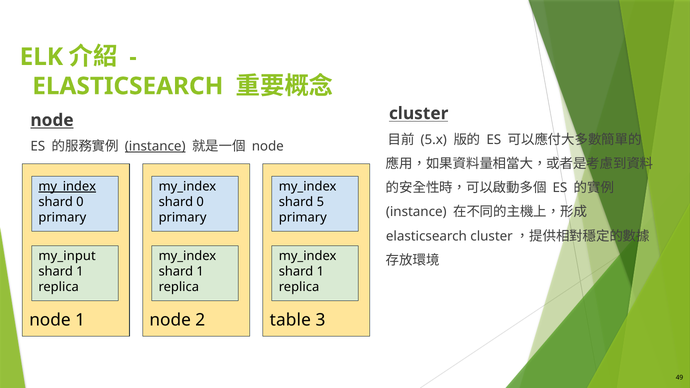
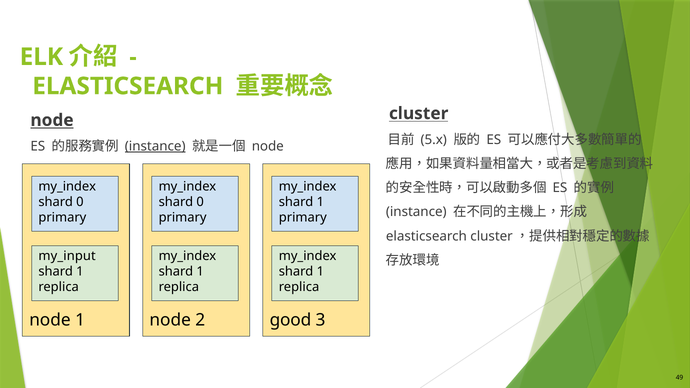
my_index underline: present -> none (67, 187)
5: 5 -> 1 (320, 202)
table: table -> good (290, 320)
